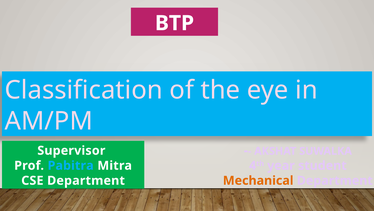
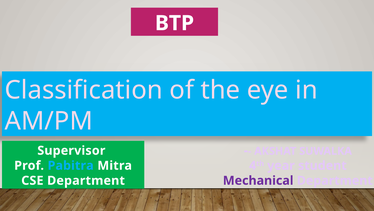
Mechanical colour: orange -> purple (258, 180)
